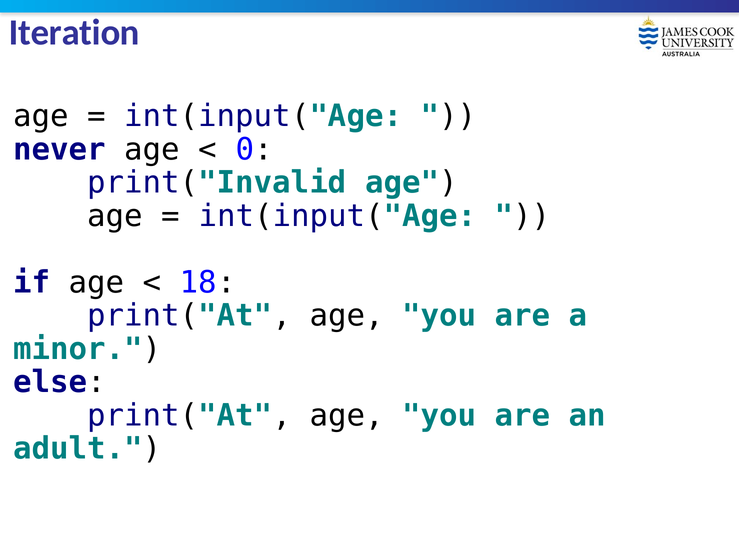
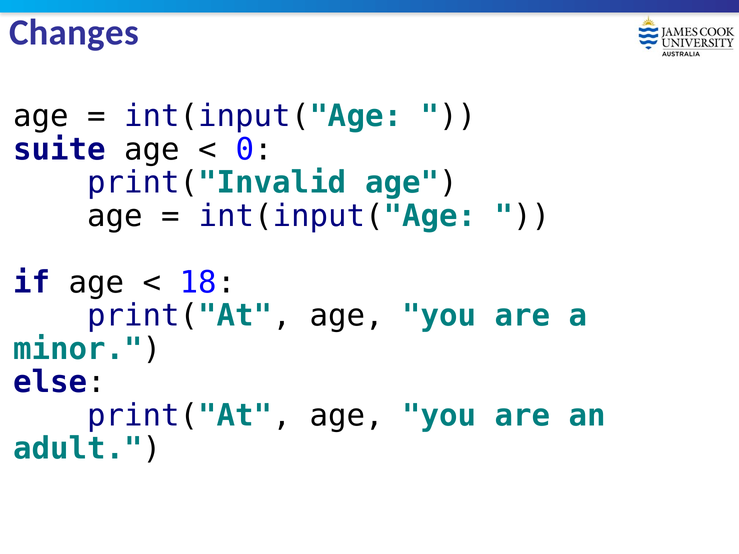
Iteration: Iteration -> Changes (74, 33)
never: never -> suite (59, 150)
